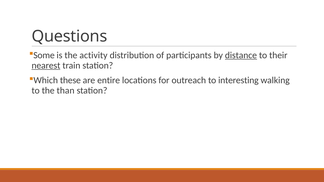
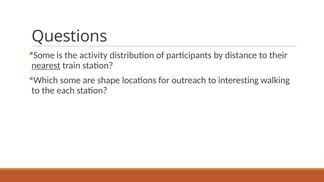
distance underline: present -> none (241, 55)
Which these: these -> some (70, 80)
entire: entire -> shape (109, 80)
than: than -> each (66, 91)
